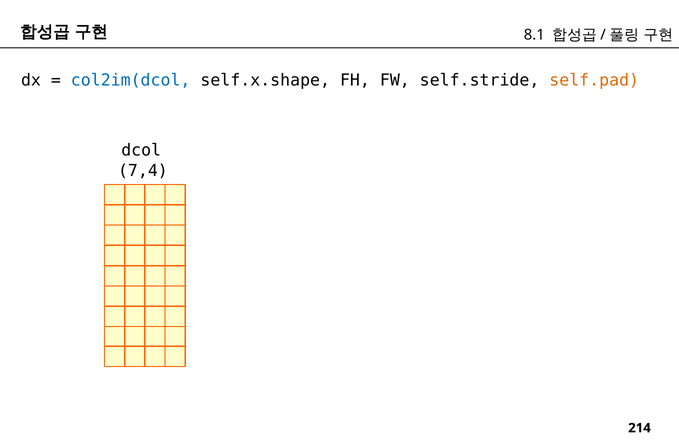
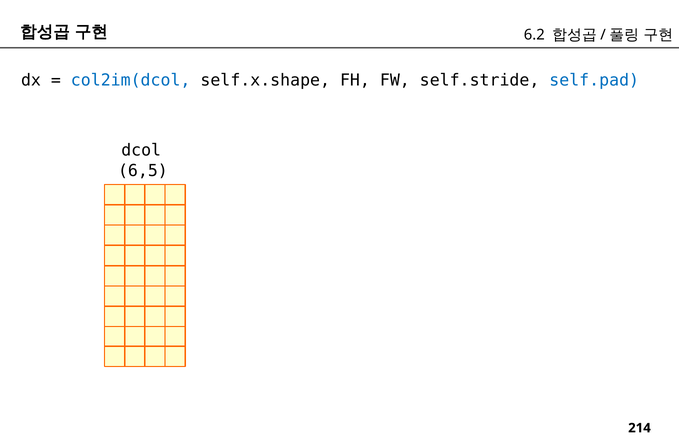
8.1: 8.1 -> 6.2 (534, 35)
self.pad colour: orange -> blue (594, 80)
7,4: 7,4 -> 6,5 (143, 171)
